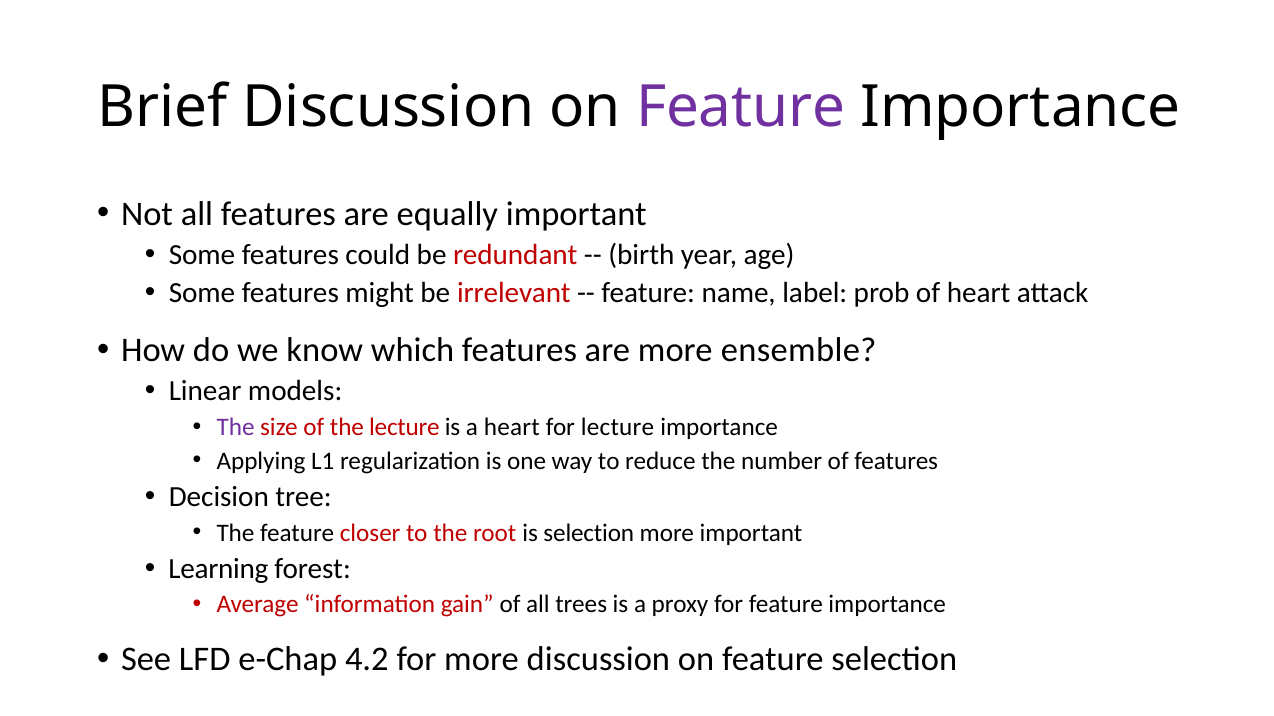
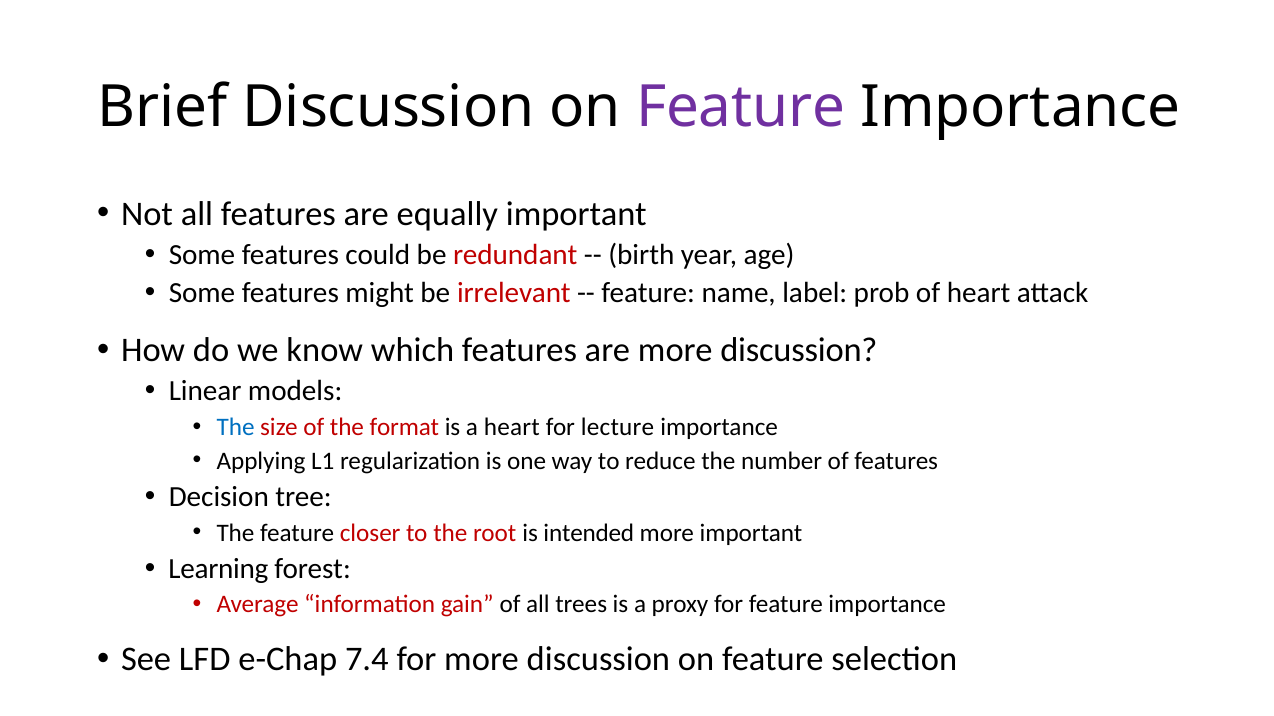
are more ensemble: ensemble -> discussion (799, 350)
The colour: purple -> blue (236, 427)
the lecture: lecture -> format (404, 427)
is selection: selection -> intended (589, 533)
4.2: 4.2 -> 7.4 (367, 660)
